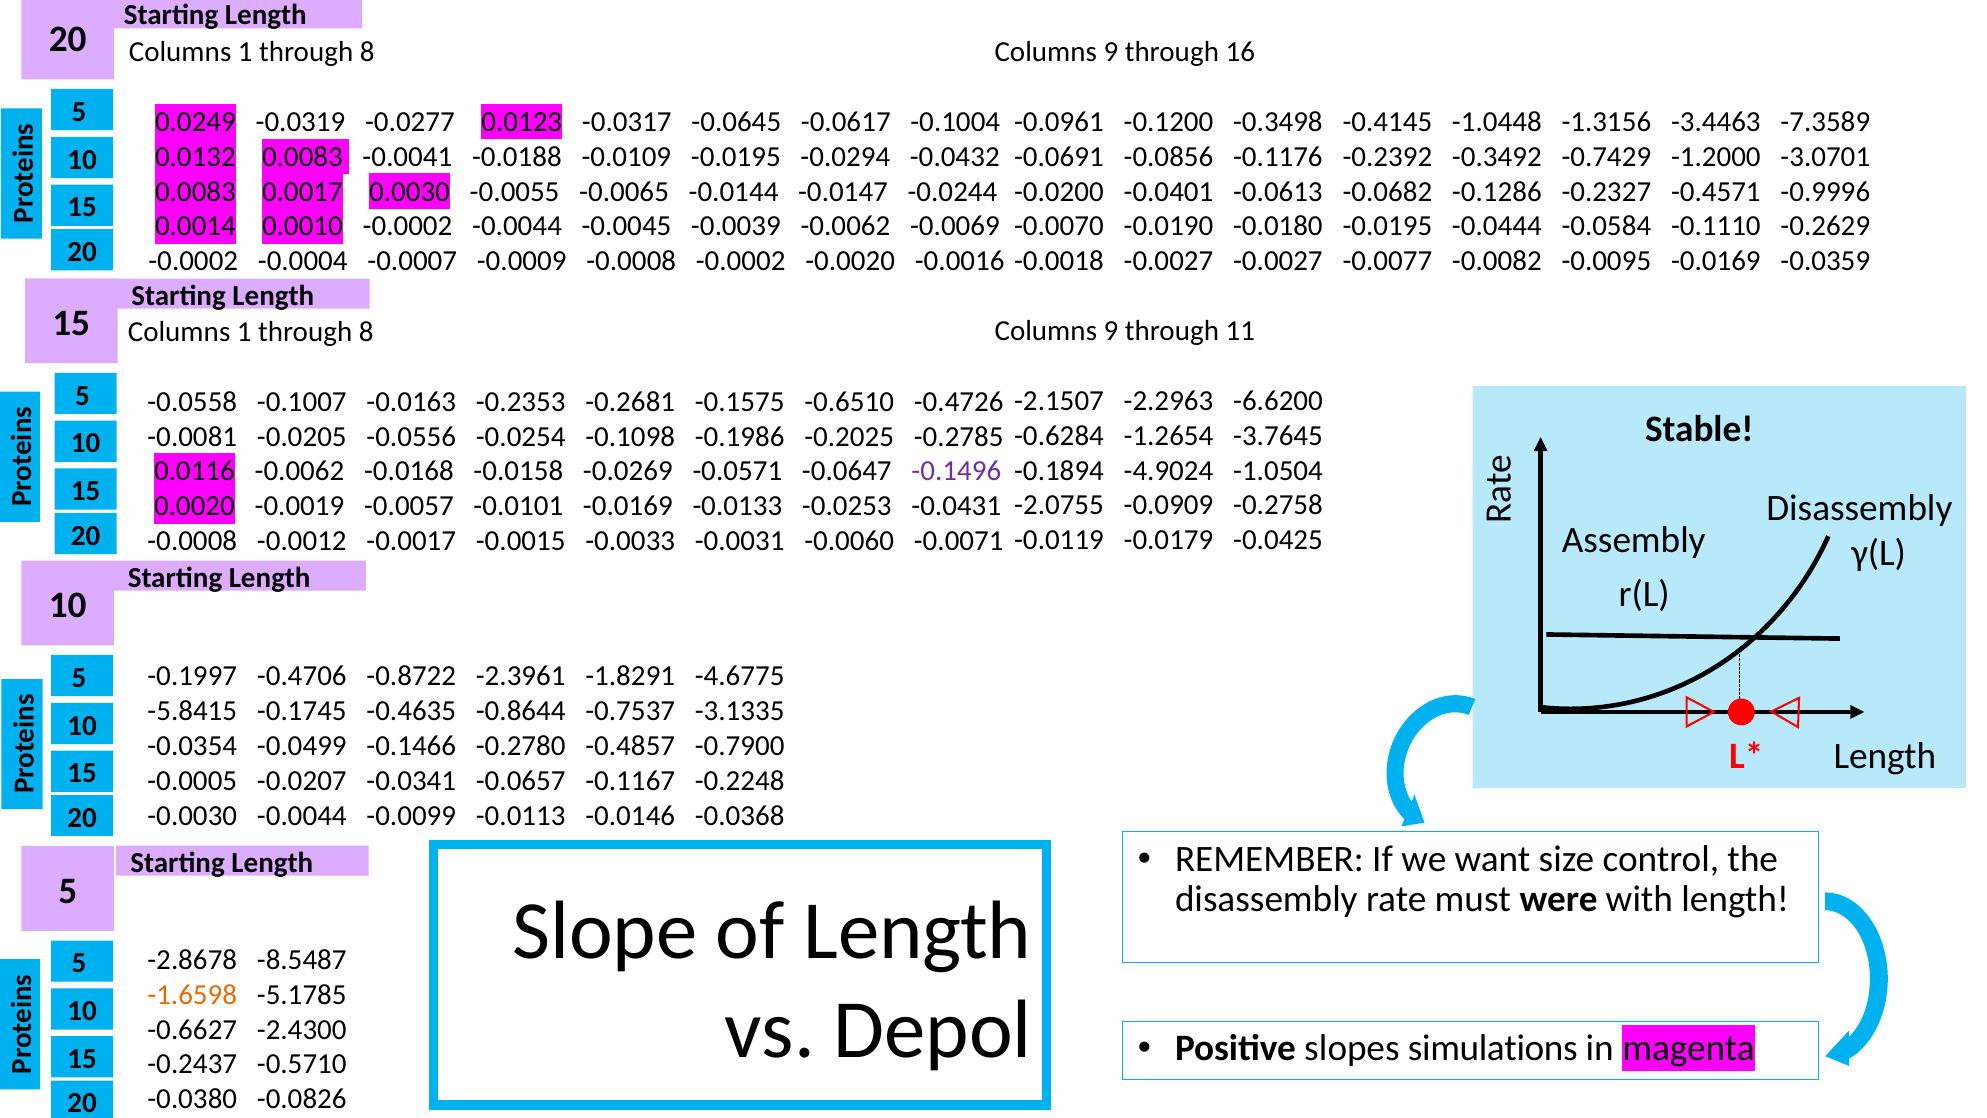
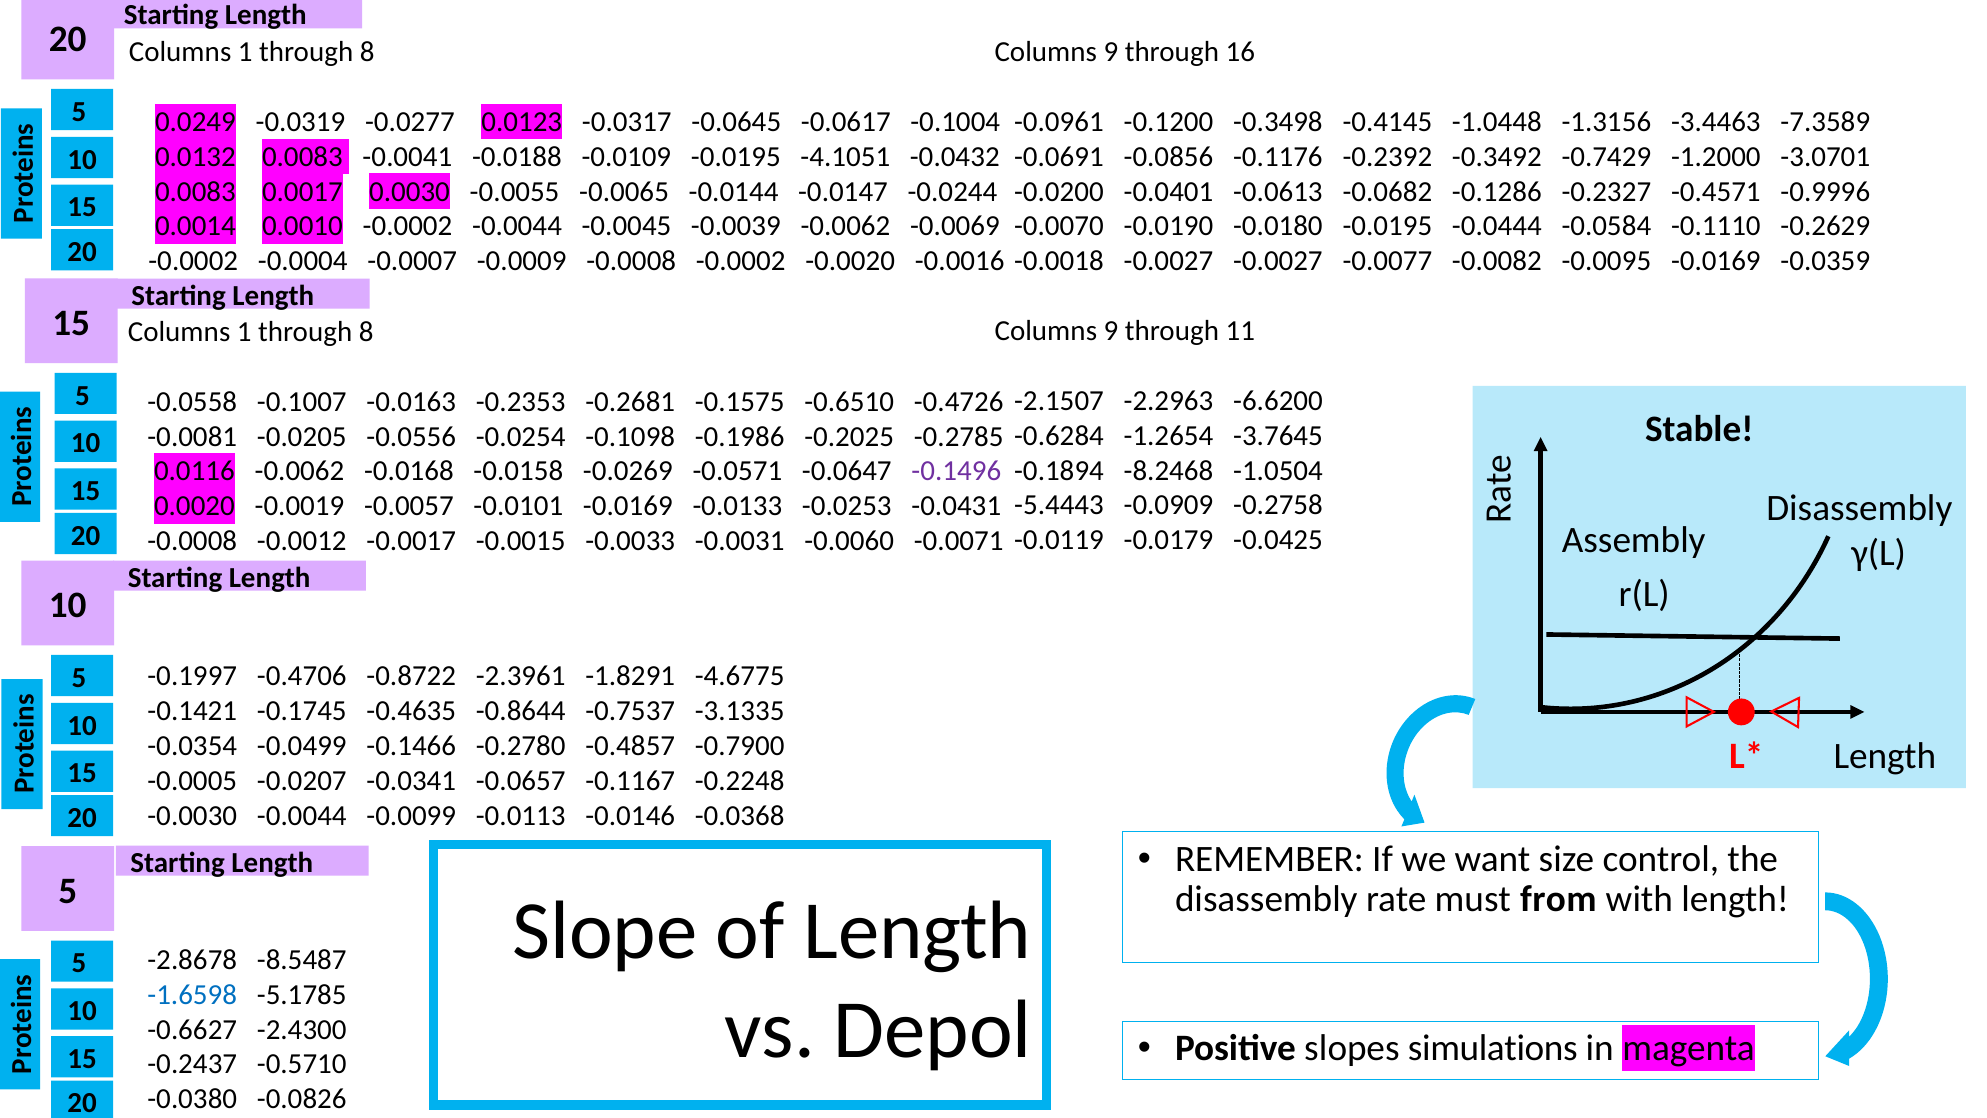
-0.0294: -0.0294 -> -4.1051 (845, 157)
-4.9024: -4.9024 -> -8.2468 (1168, 470)
-2.0755: -2.0755 -> -5.4443 (1059, 505)
-5.8415: -5.8415 -> -0.1421 (192, 711)
were: were -> from (1558, 899)
-1.6598 colour: orange -> blue (192, 995)
